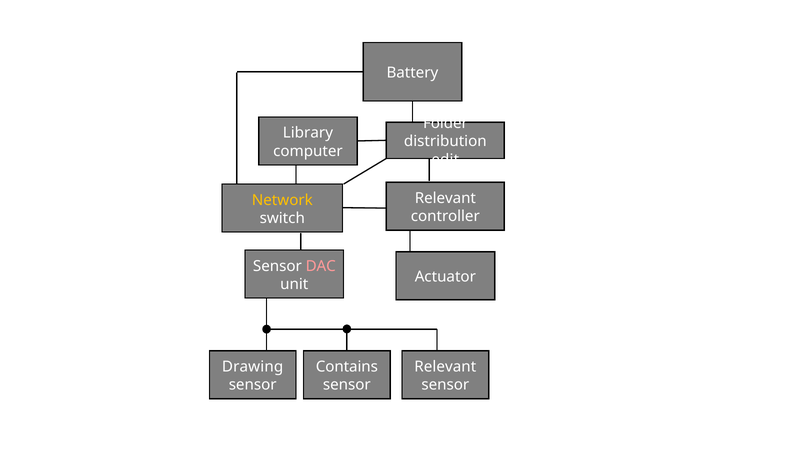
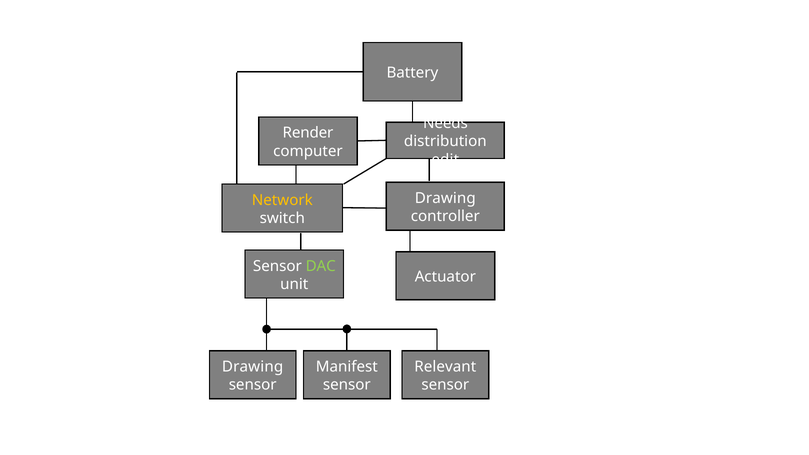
Folder: Folder -> Needs (445, 123)
Library: Library -> Render (308, 133)
Relevant: Relevant -> Drawing (445, 198)
DAC colour: pink -> light green (321, 266)
Contains: Contains -> Manifest (347, 367)
